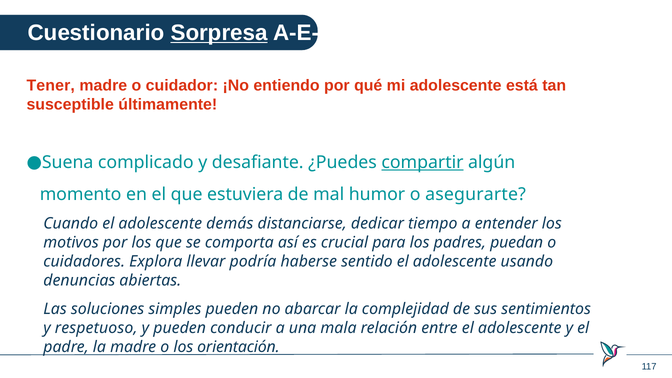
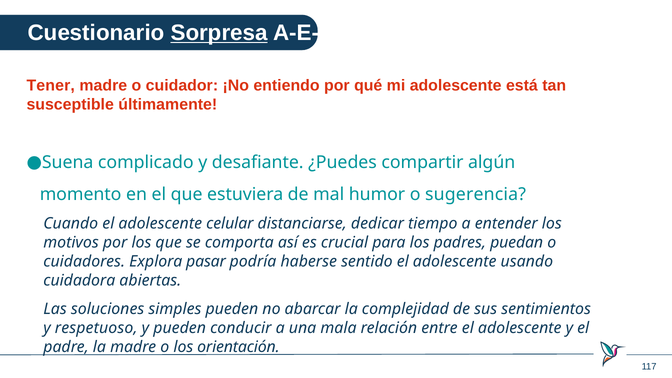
compartir underline: present -> none (422, 162)
asegurarte: asegurarte -> sugerencia (476, 194)
demás: demás -> celular (230, 224)
llevar: llevar -> pasar (206, 262)
denuncias: denuncias -> cuidadora (79, 281)
